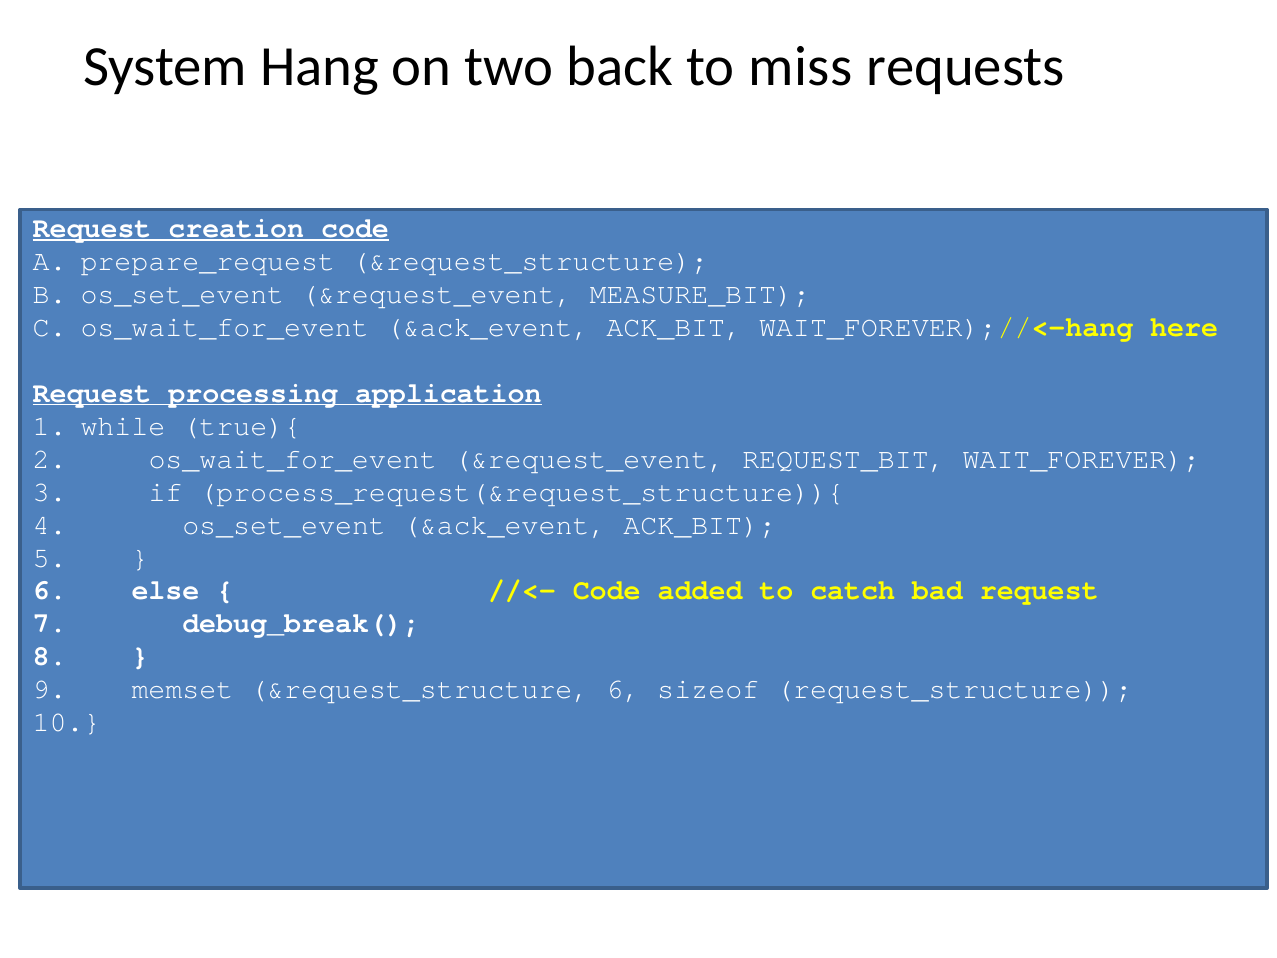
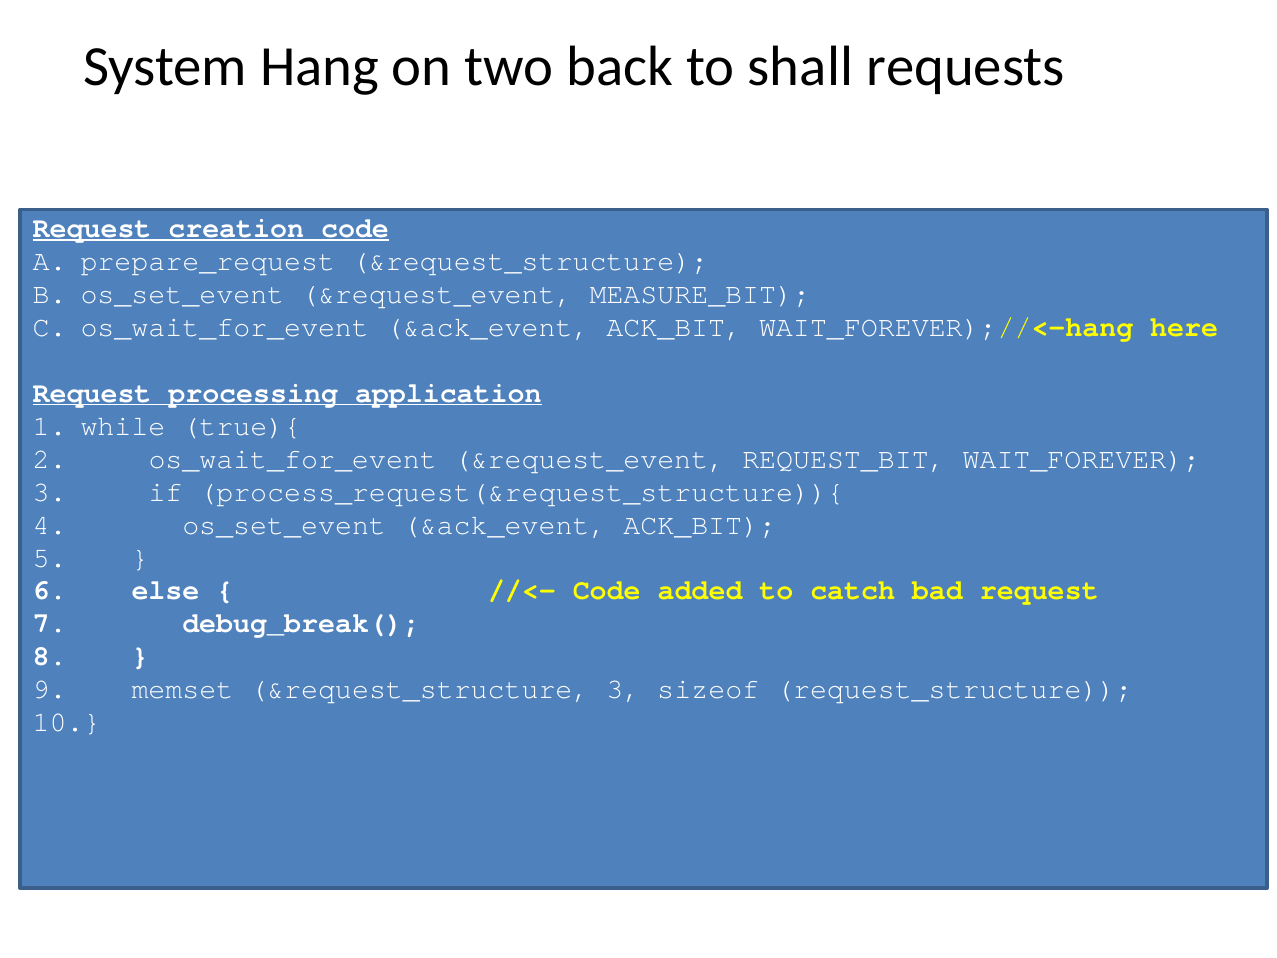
miss: miss -> shall (801, 67)
&request_structure 6: 6 -> 3 (623, 689)
